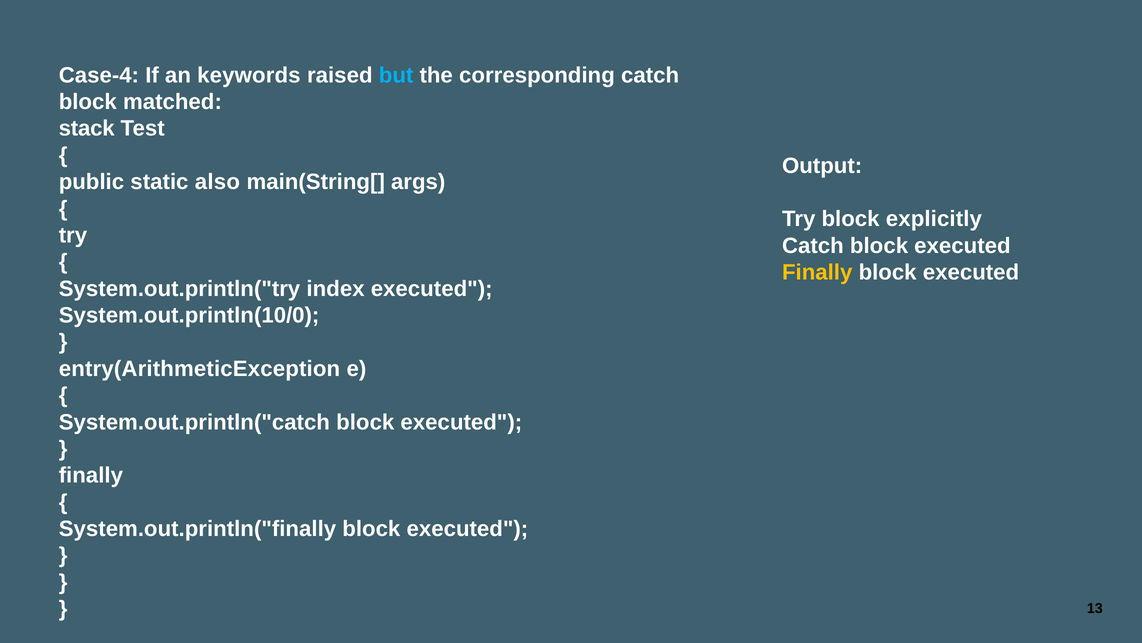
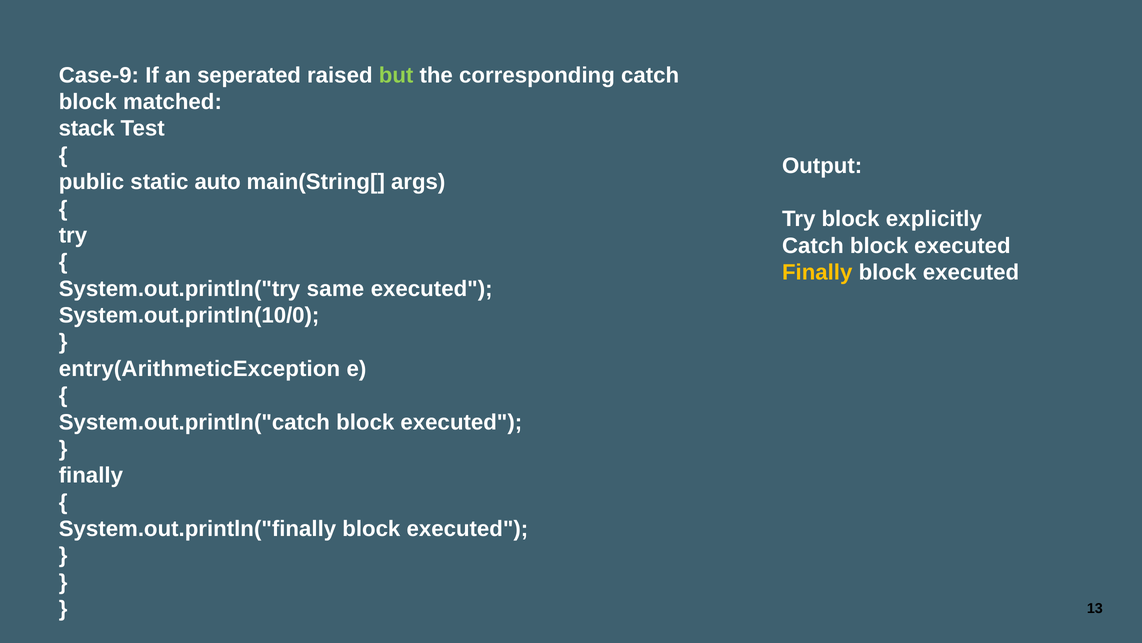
Case-4: Case-4 -> Case-9 (99, 75)
keywords: keywords -> seperated (249, 75)
but colour: light blue -> light green (396, 75)
also: also -> auto (218, 182)
index: index -> same (335, 289)
